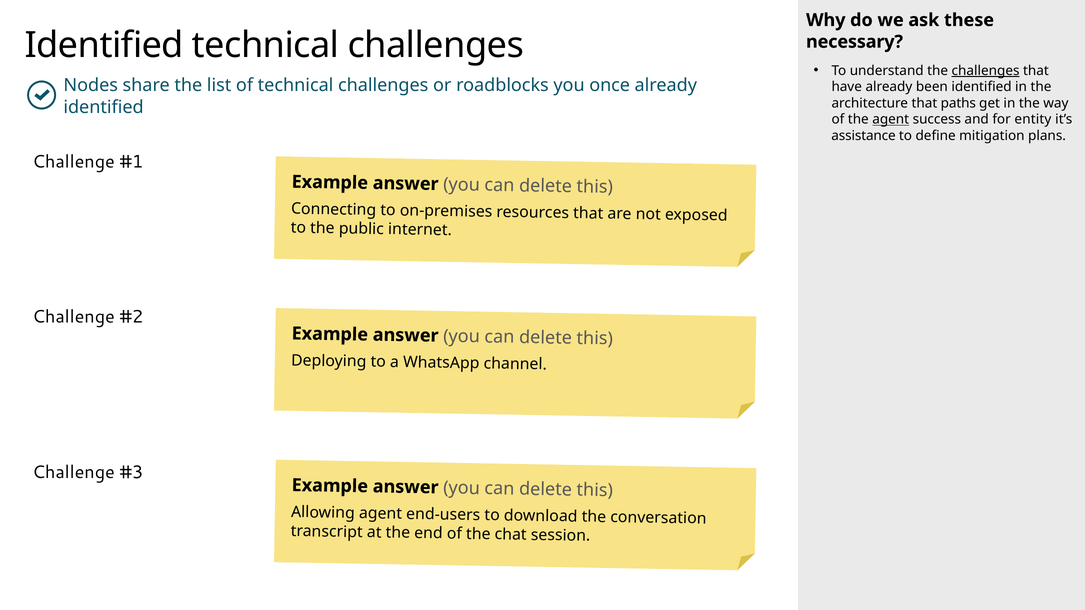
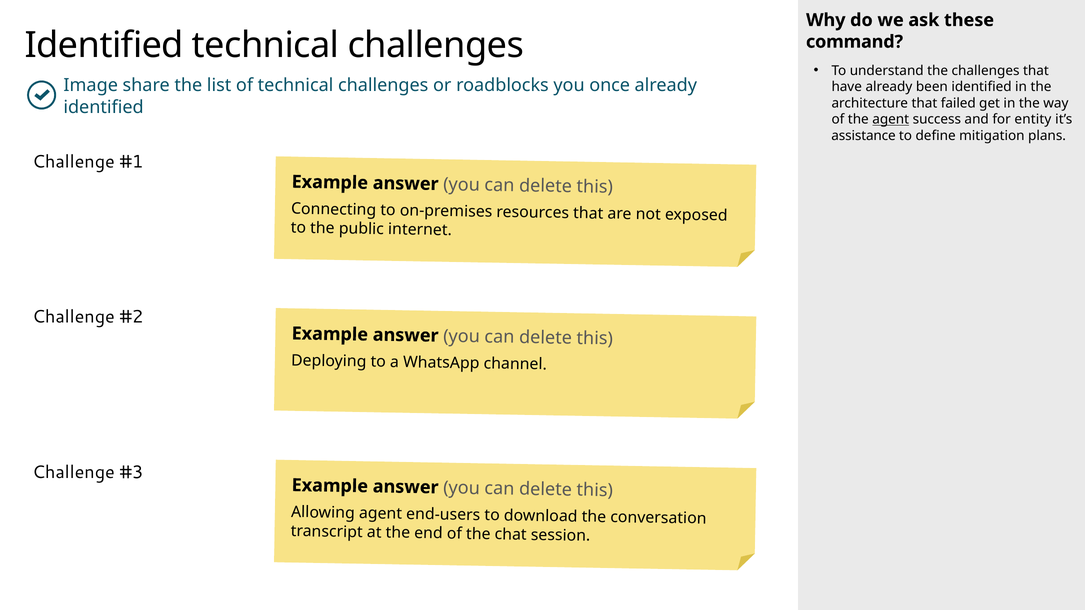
necessary: necessary -> command (855, 42)
challenges underline: present -> none (986, 71)
Nodes: Nodes -> Image (91, 85)
paths: paths -> failed (958, 103)
